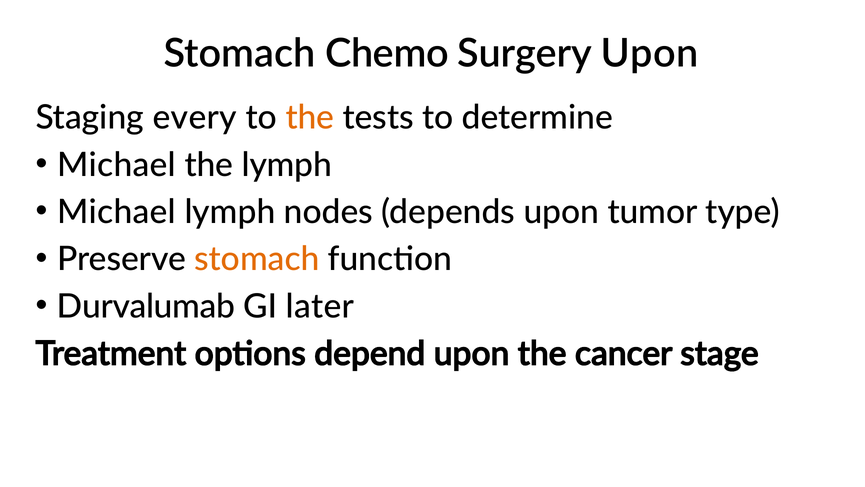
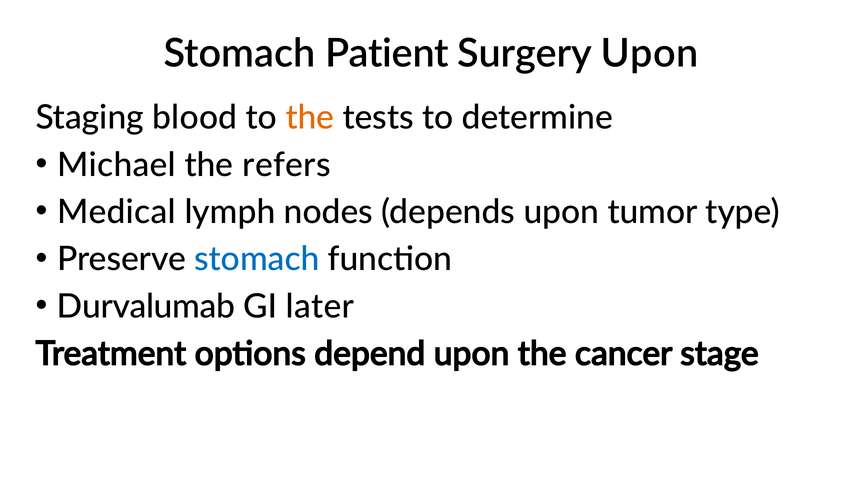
Chemo: Chemo -> Patient (387, 54)
every: every -> blood (195, 118)
the lymph: lymph -> refers (287, 165)
Michael: Michael -> Medical (116, 212)
stomach colour: orange -> blue (257, 259)
